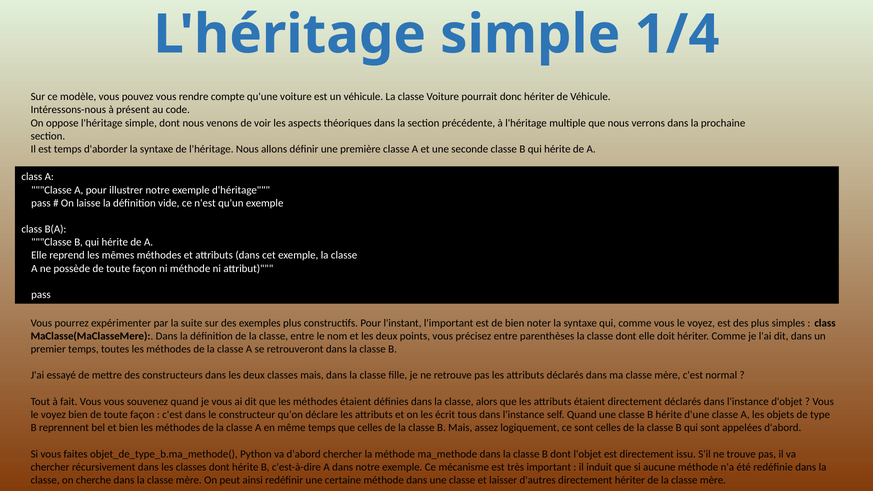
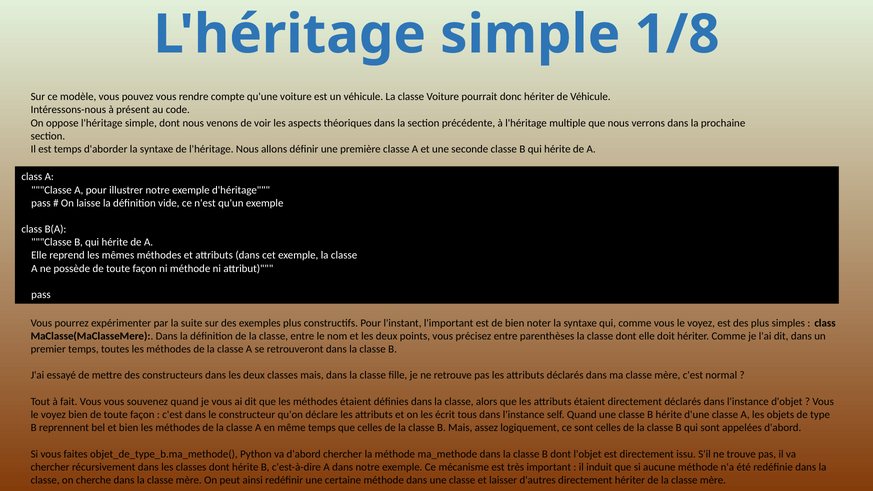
1/4: 1/4 -> 1/8 (677, 34)
